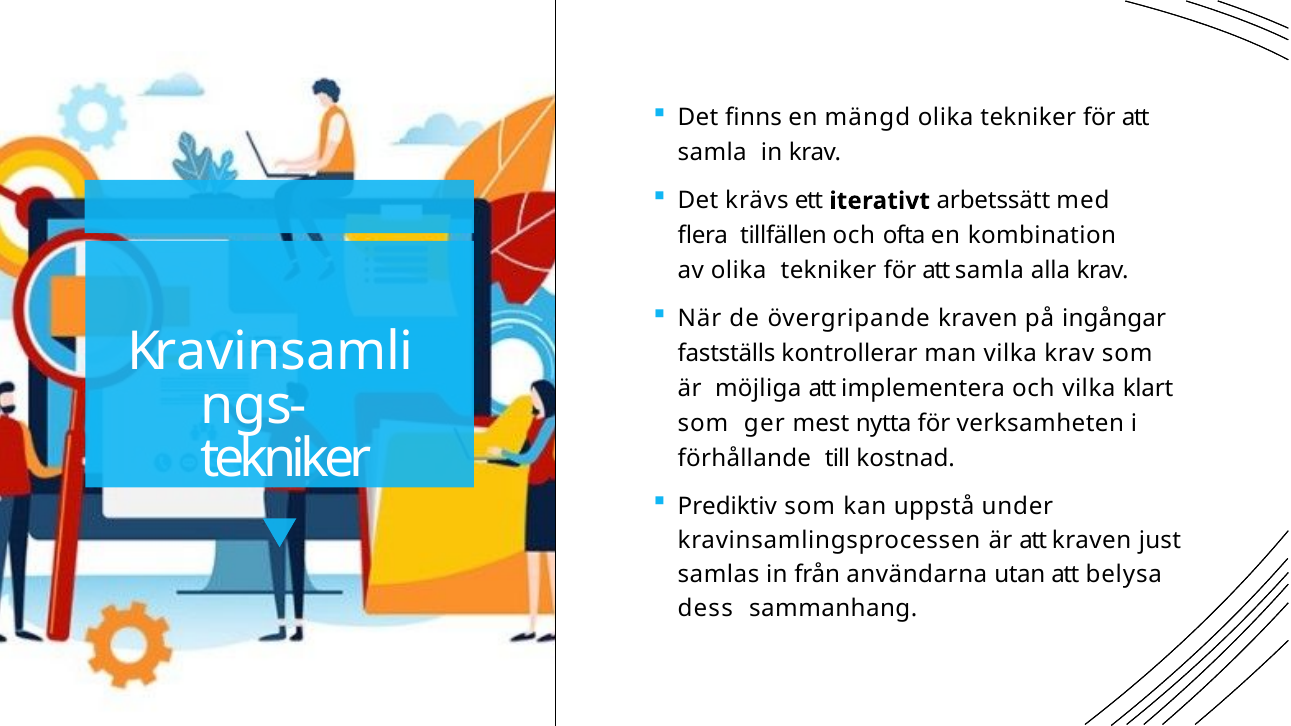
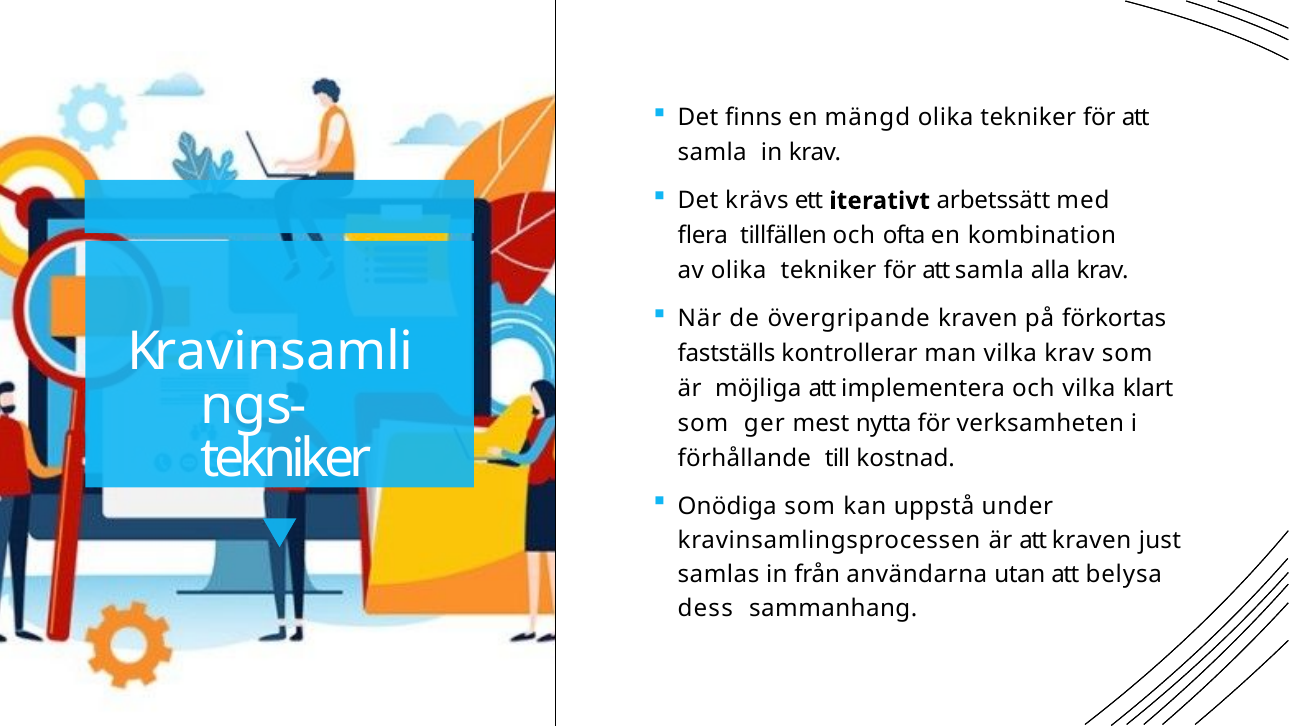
ingångar: ingångar -> förkortas (1114, 319)
Prediktiv: Prediktiv -> Onödiga (727, 506)
